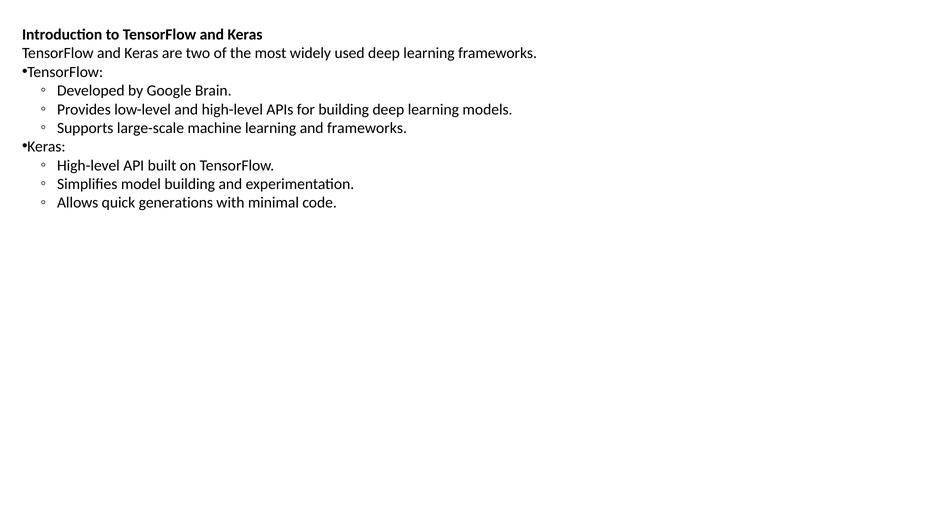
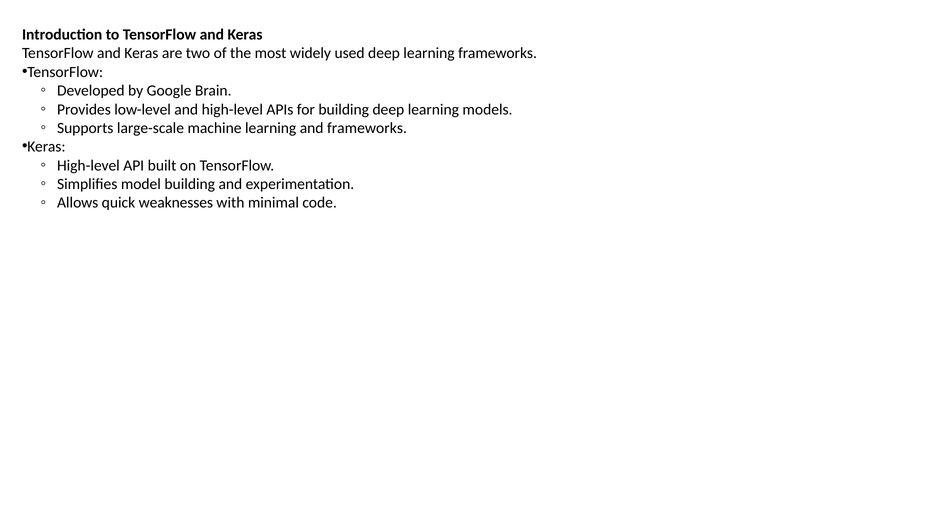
generations: generations -> weaknesses (176, 203)
